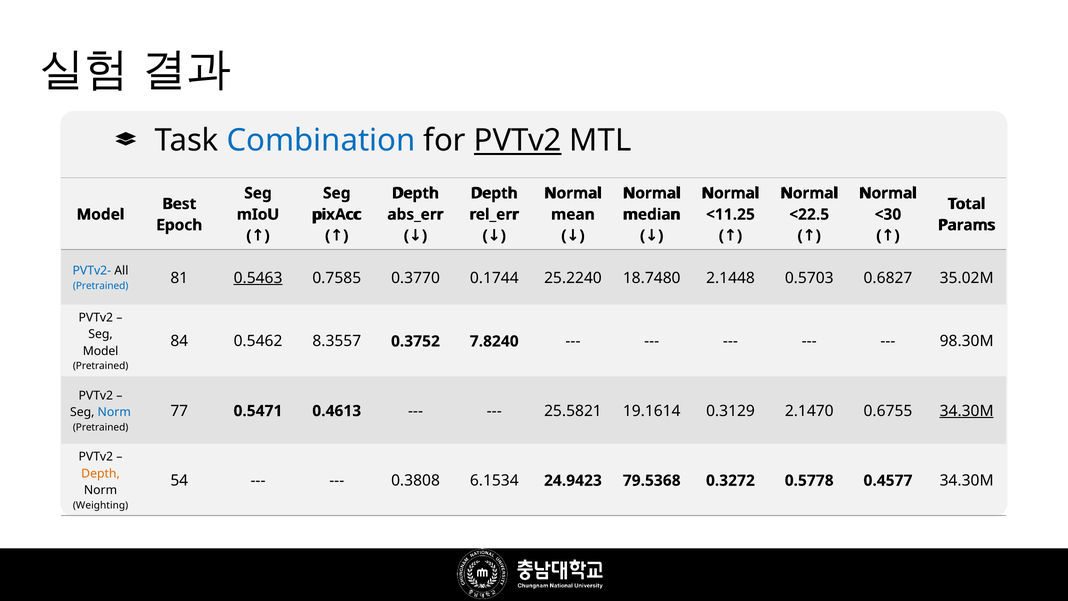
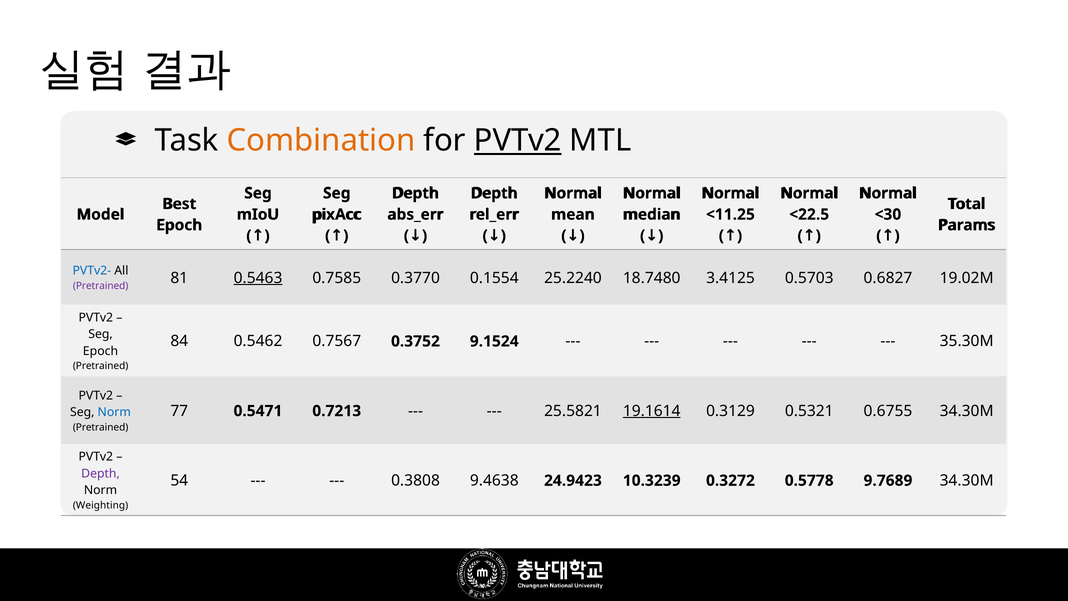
Combination colour: blue -> orange (321, 140)
Pretrained colour: blue -> purple (101, 286)
0.1744: 0.1744 -> 0.1554 (494, 278)
2.1448: 2.1448 -> 3.4125 (731, 278)
35.02M: 35.02M -> 19.02M (967, 278)
8.3557: 8.3557 -> 0.7567 (337, 341)
7.8240: 7.8240 -> 9.1524 (494, 341)
98.30M: 98.30M -> 35.30M (967, 341)
Model: Model -> Epoch (101, 351)
0.4613: 0.4613 -> 0.7213 (337, 411)
19.1614 underline: none -> present (652, 411)
2.1470: 2.1470 -> 0.5321 (809, 411)
34.30M underline: present -> none (967, 411)
Depth colour: orange -> purple (101, 473)
6.1534: 6.1534 -> 9.4638 (494, 480)
79.5368: 79.5368 -> 10.3239 (652, 480)
0.4577: 0.4577 -> 9.7689 (888, 480)
